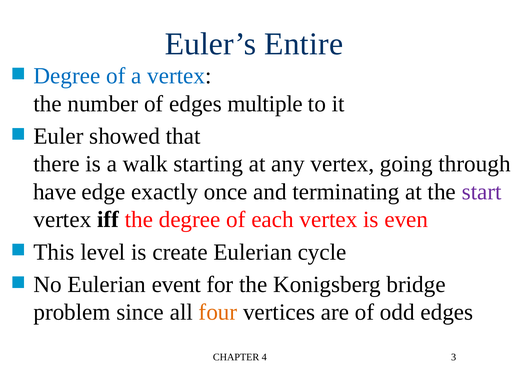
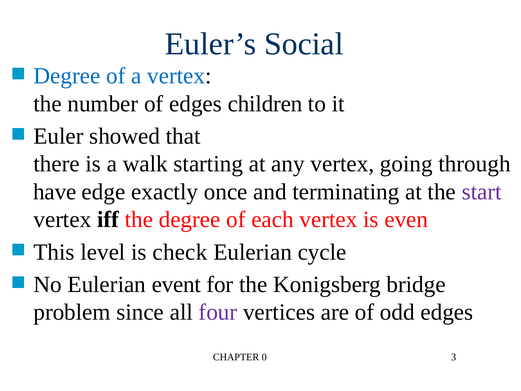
Entire: Entire -> Social (304, 44)
multiple: multiple -> children (265, 104)
create: create -> check (180, 252)
four colour: orange -> purple (218, 312)
4: 4 -> 0 (264, 357)
